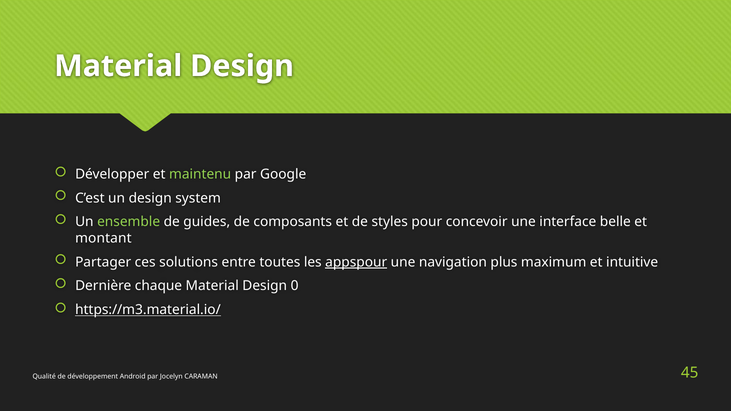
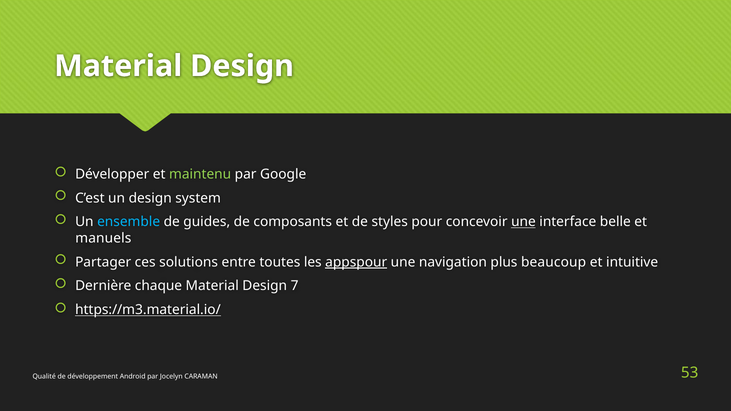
ensemble colour: light green -> light blue (129, 222)
une underline: none -> present (523, 222)
montant: montant -> manuels (103, 238)
maximum: maximum -> beaucoup (554, 262)
0: 0 -> 7 (295, 286)
45: 45 -> 53 (690, 373)
